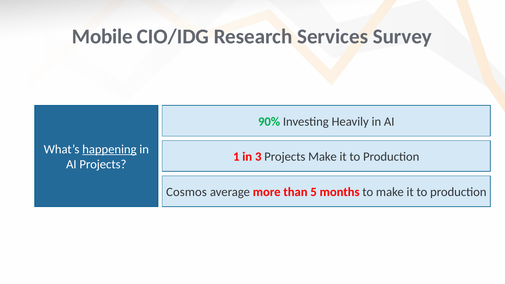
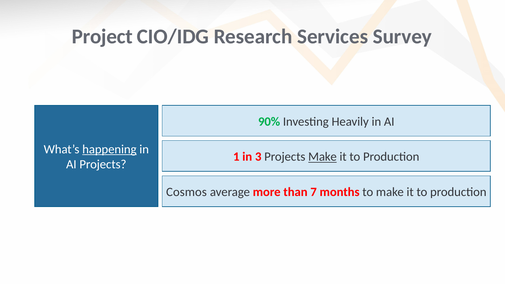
Mobile: Mobile -> Project (102, 37)
Make underline: none -> present (323, 157)
5: 5 -> 7 (314, 192)
